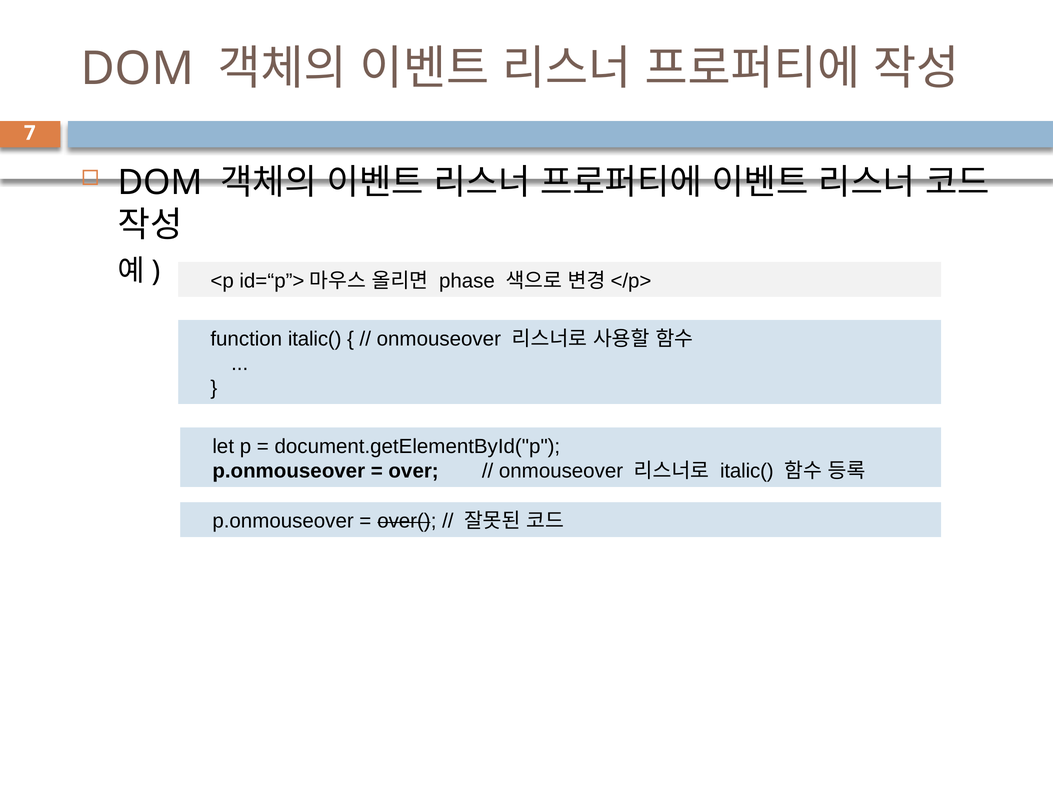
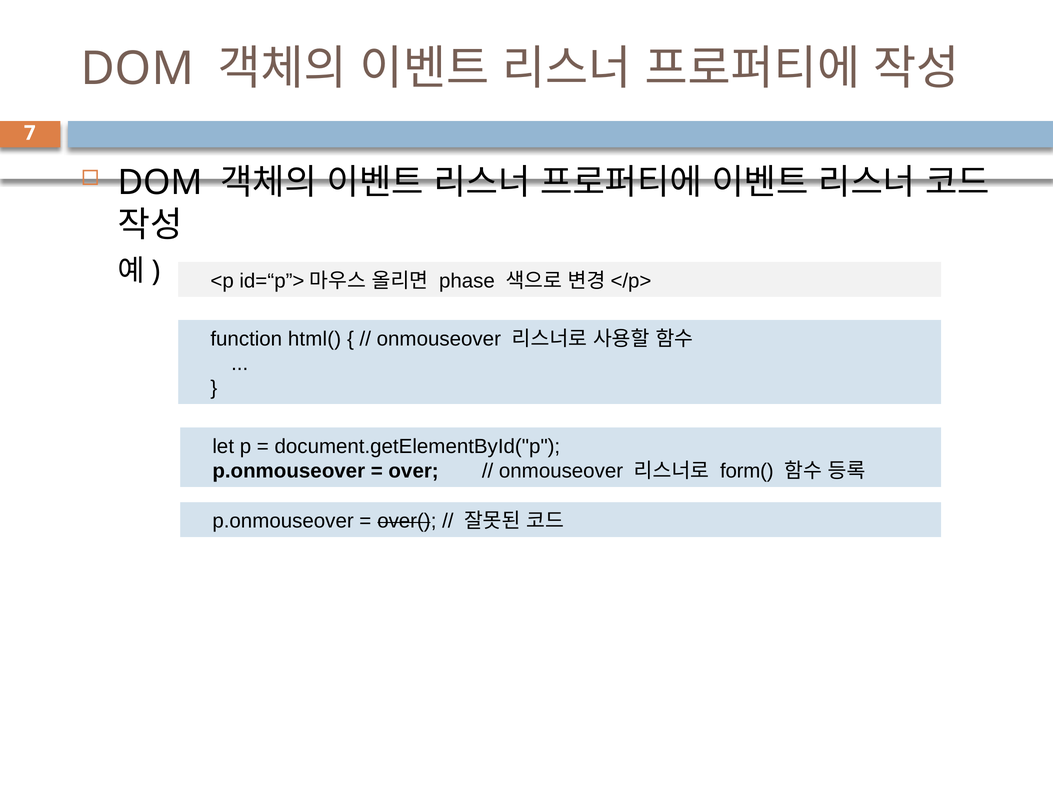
function italic(: italic( -> html( (315, 339)
italic(: italic( -> form( (747, 471)
